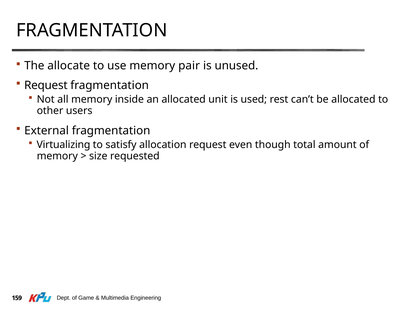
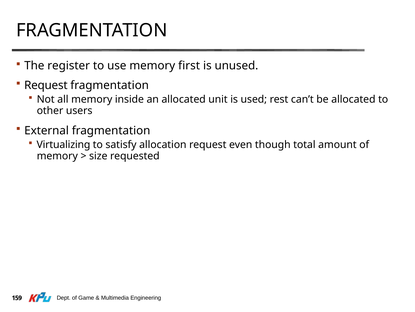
allocate: allocate -> register (69, 66)
pair: pair -> first (189, 66)
